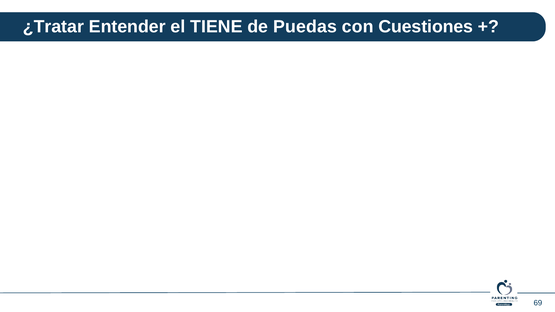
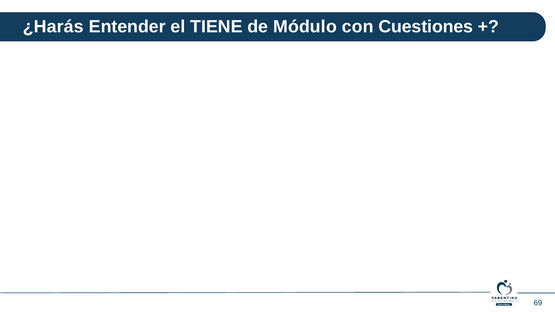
¿Tratar: ¿Tratar -> ¿Harás (53, 27)
Puedas: Puedas -> Módulo (305, 27)
